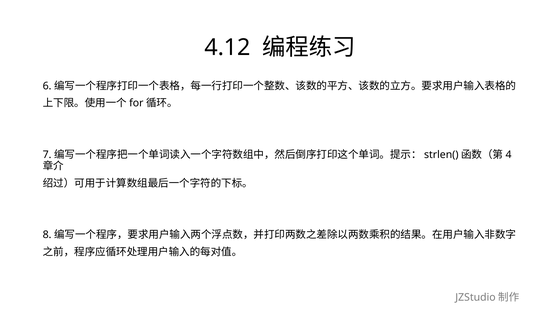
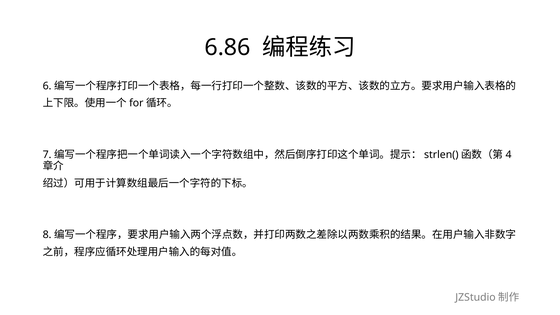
4.12: 4.12 -> 6.86 (228, 47)
